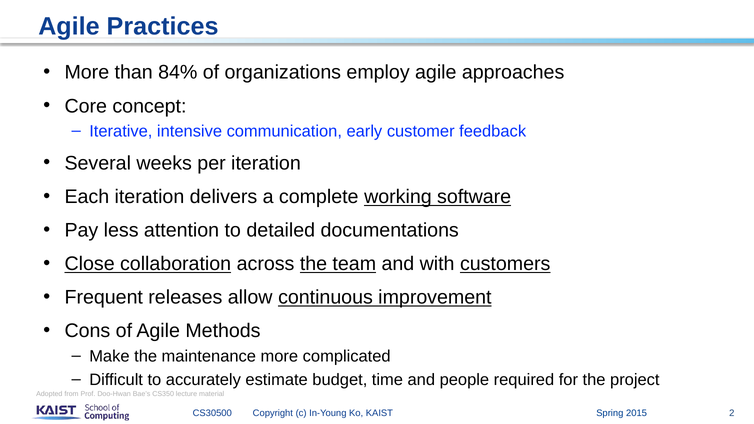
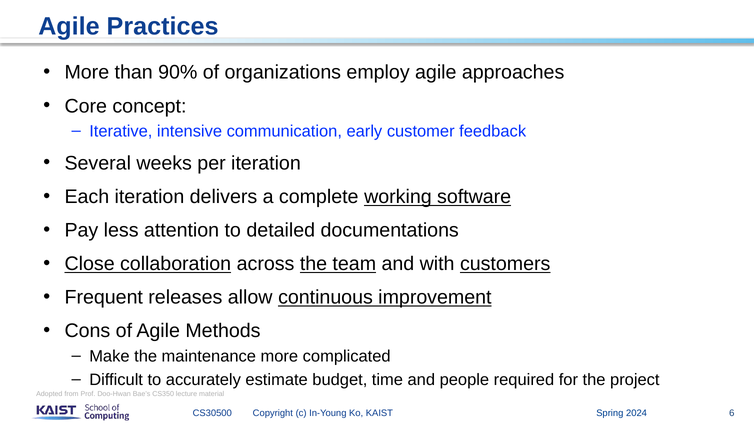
84%: 84% -> 90% (178, 73)
2015: 2015 -> 2024 (637, 413)
2: 2 -> 6 (732, 413)
